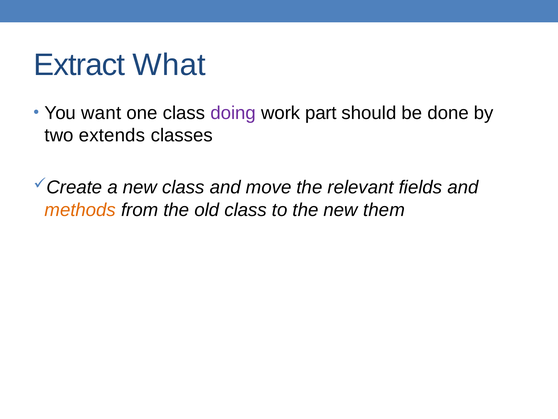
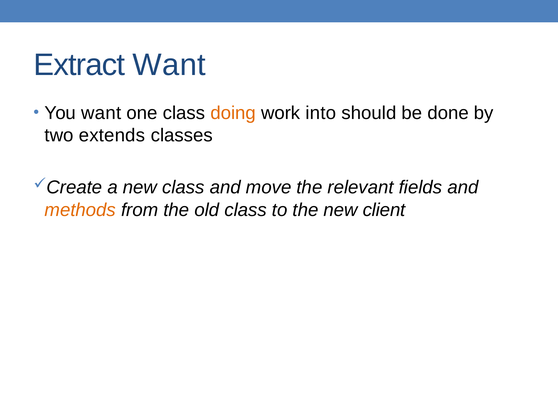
Extract What: What -> Want (169, 65)
doing colour: purple -> orange (233, 113)
part: part -> into (321, 113)
them: them -> client (384, 210)
